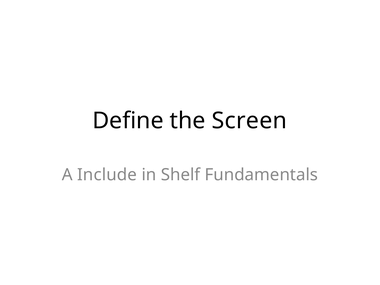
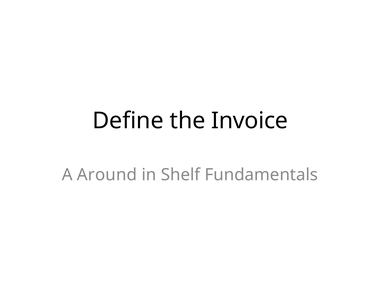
Screen: Screen -> Invoice (250, 121)
Include: Include -> Around (107, 175)
